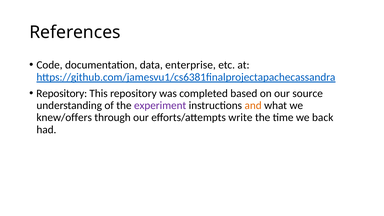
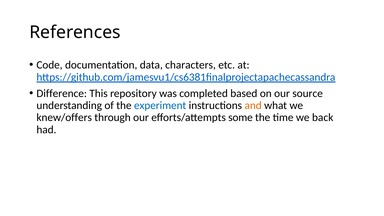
enterprise: enterprise -> characters (191, 65)
Repository: Repository -> Difference (62, 93)
experiment colour: purple -> blue (160, 105)
write: write -> some (240, 118)
